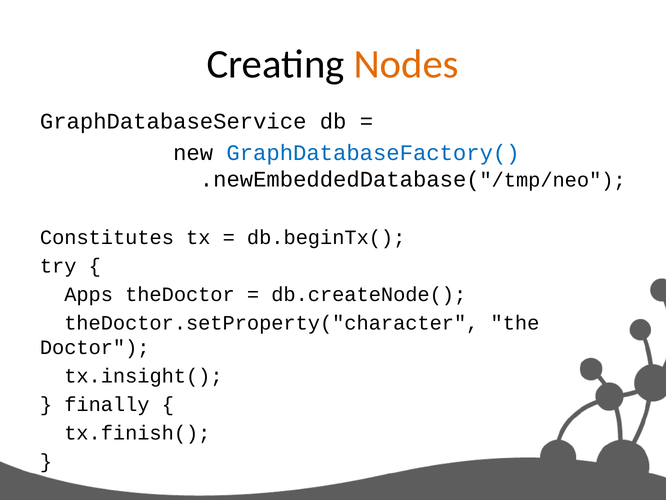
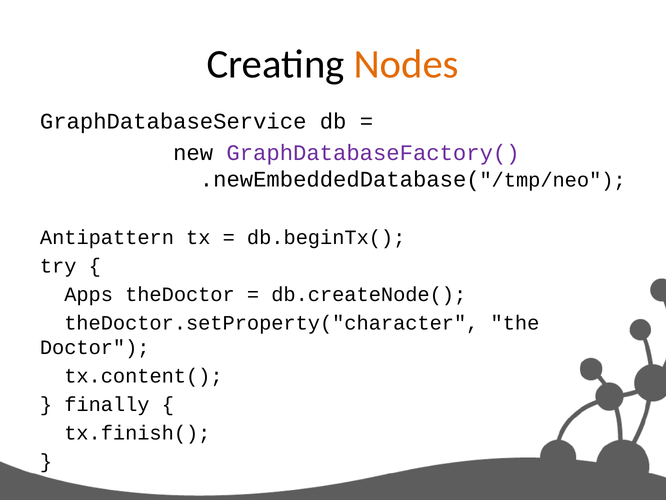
GraphDatabaseFactory( colour: blue -> purple (373, 153)
Constitutes: Constitutes -> Antipattern (107, 237)
tx.insight(: tx.insight( -> tx.content( (143, 375)
